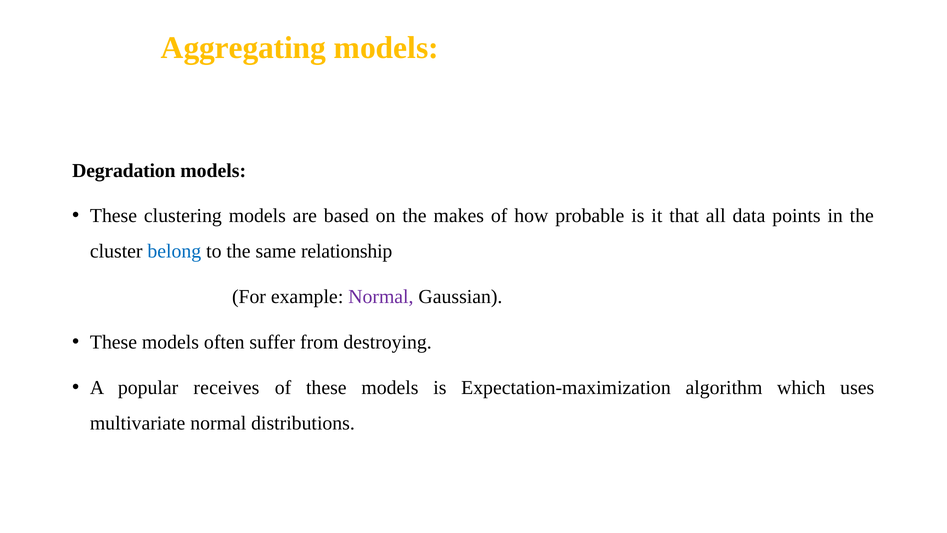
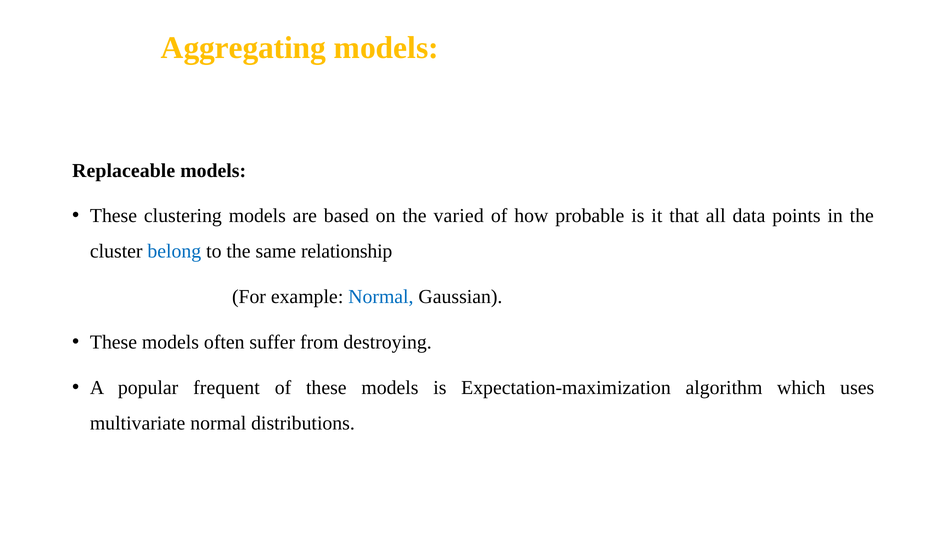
Degradation: Degradation -> Replaceable (124, 170)
makes: makes -> varied (459, 216)
Normal colour: purple -> blue (381, 297)
receives: receives -> frequent (226, 387)
